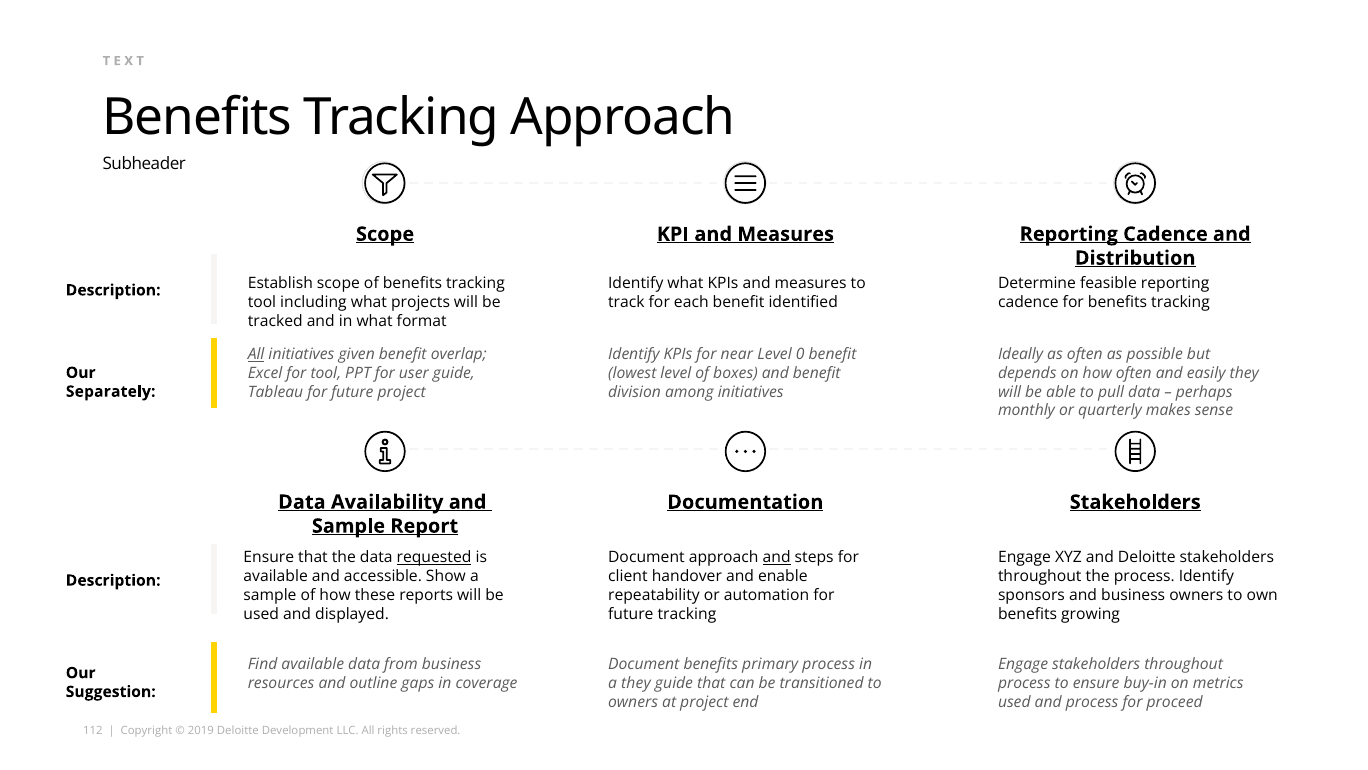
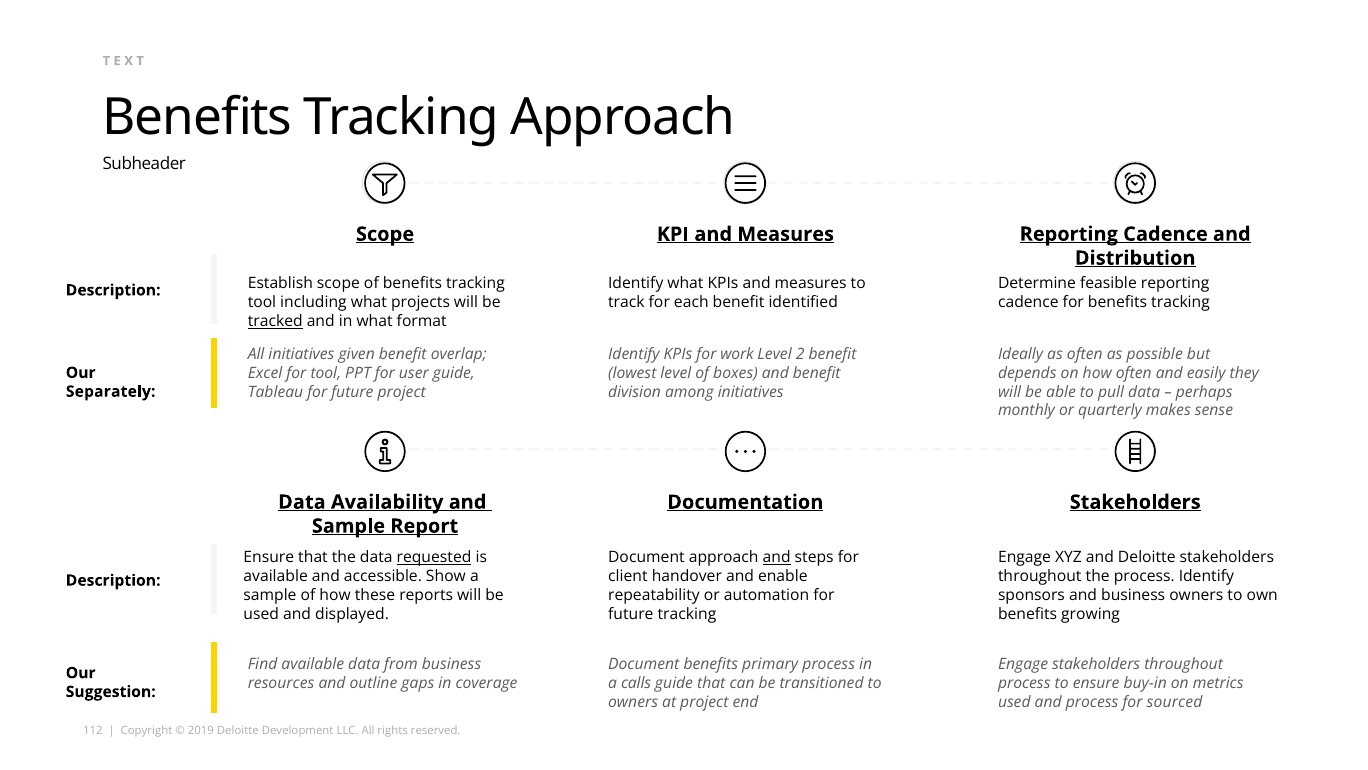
tracked underline: none -> present (275, 321)
All underline: present -> none (256, 354)
near: near -> work (737, 354)
0: 0 -> 2 (800, 354)
a they: they -> calls (636, 683)
proceed: proceed -> sourced (1175, 702)
